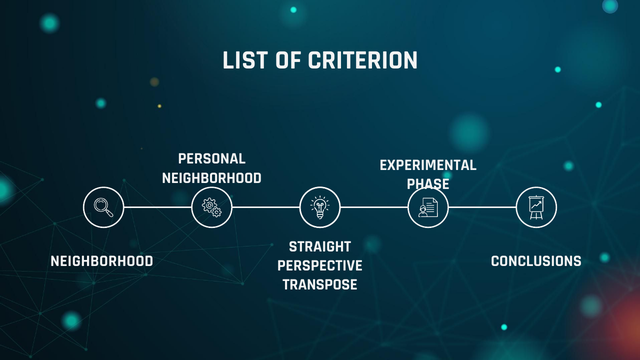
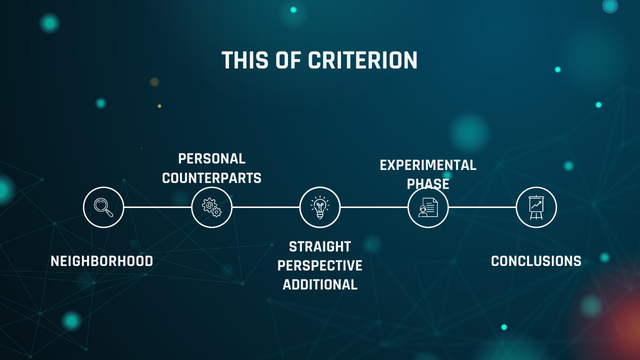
LIST: LIST -> THIS (245, 60)
NEIGHBORHOOD: NEIGHBORHOOD -> COUNTERPARTS (212, 178)
TRANSPOSE: TRANSPOSE -> ADDITIONAL (320, 285)
